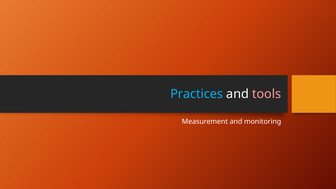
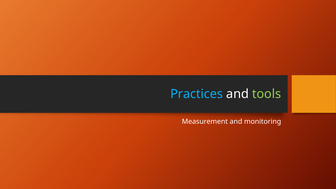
tools colour: pink -> light green (267, 94)
